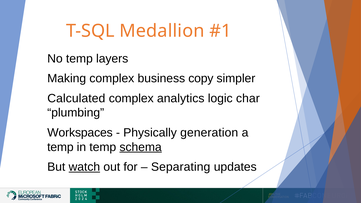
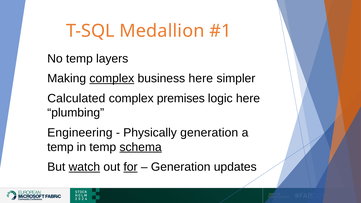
complex underline: none -> present (112, 78)
business copy: copy -> here (201, 78)
analytics: analytics -> premises (181, 98)
logic char: char -> here (248, 98)
Workspaces: Workspaces -> Engineering (80, 133)
for underline: none -> present (131, 167)
Separating: Separating -> Generation (181, 167)
